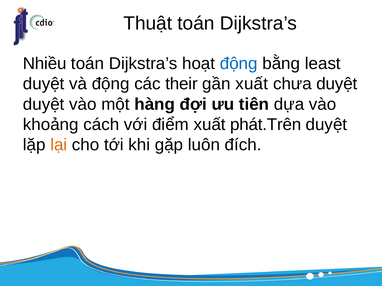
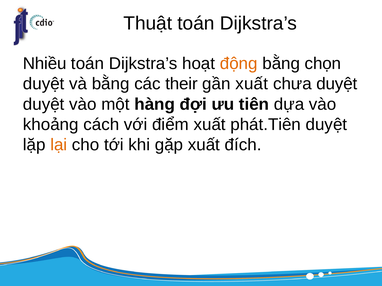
động colour: blue -> orange (239, 64)
least: least -> chọn (323, 64)
và động: động -> bằng (111, 84)
phát.Trên: phát.Trên -> phát.Tiên (266, 125)
gặp luôn: luôn -> xuất (204, 145)
